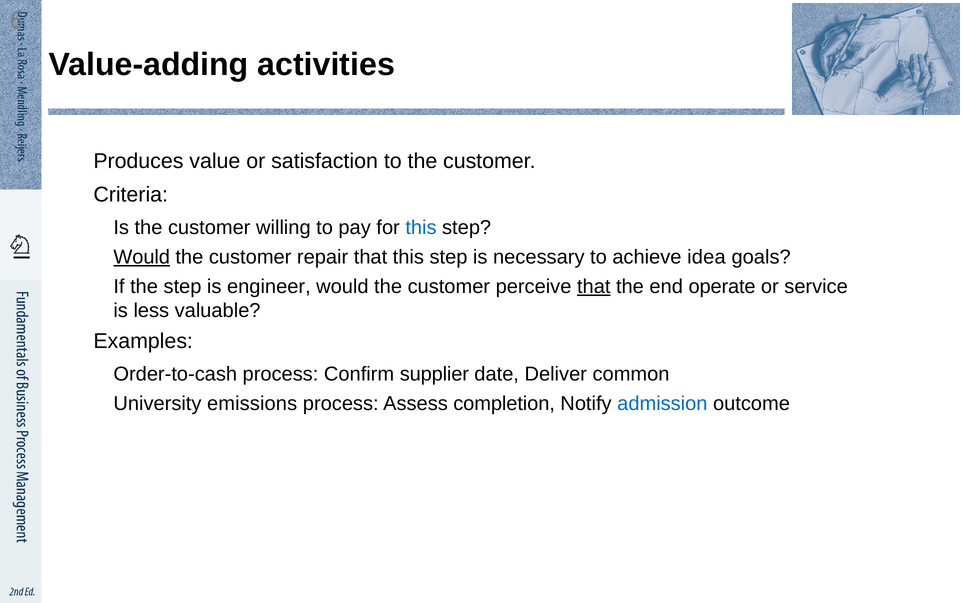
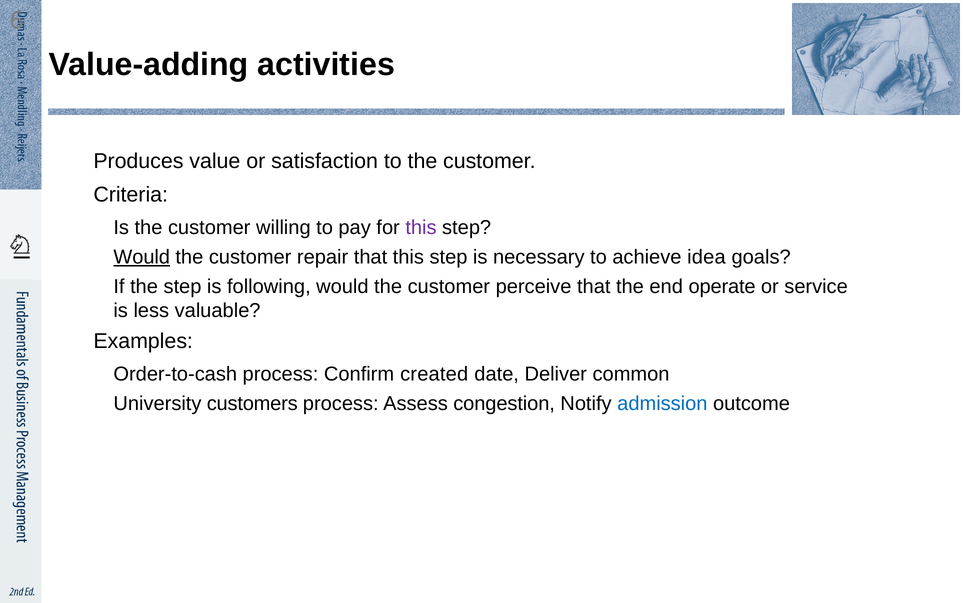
this colour: blue -> purple (421, 227)
engineer: engineer -> following (269, 286)
that underline: present -> none (594, 286)
supplier: supplier -> created (434, 374)
emissions: emissions -> customers (252, 403)
completion: completion -> congestion (504, 403)
